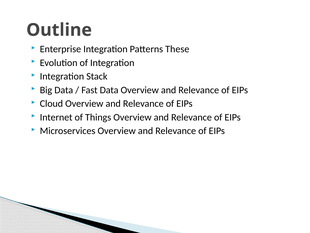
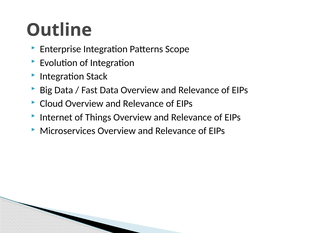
These: These -> Scope (177, 49)
